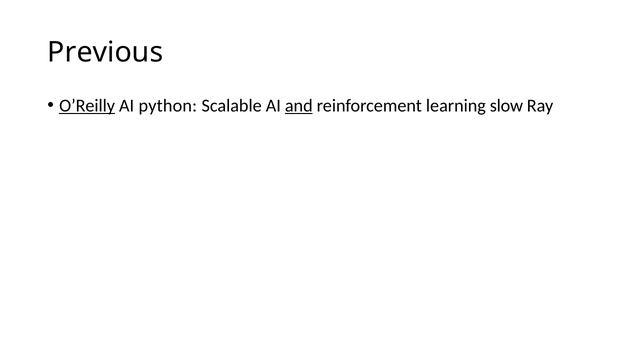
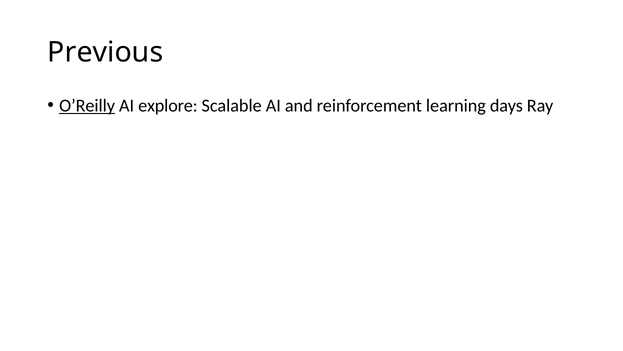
python: python -> explore (168, 105)
and underline: present -> none (299, 105)
slow: slow -> days (506, 105)
